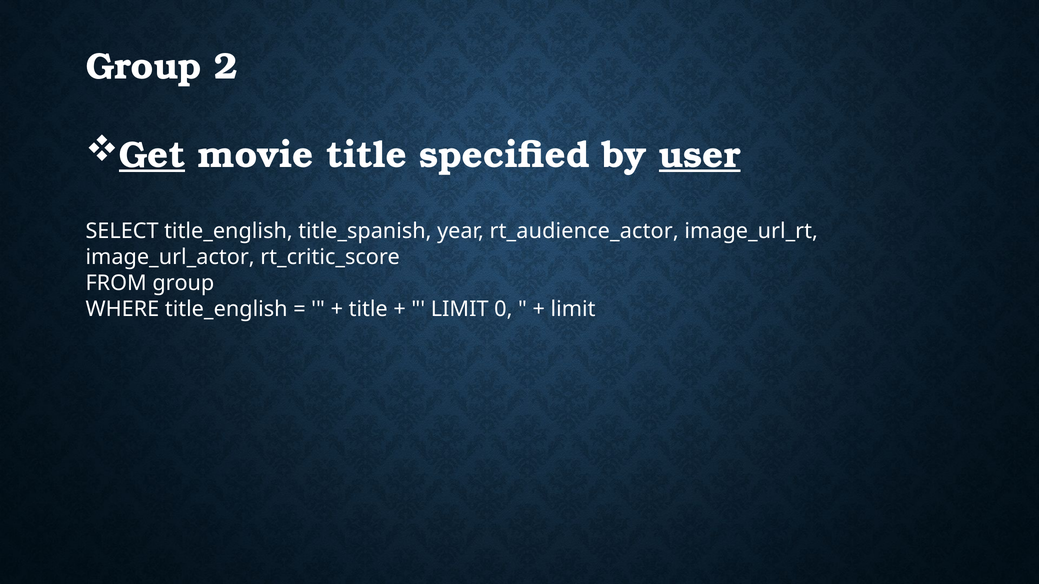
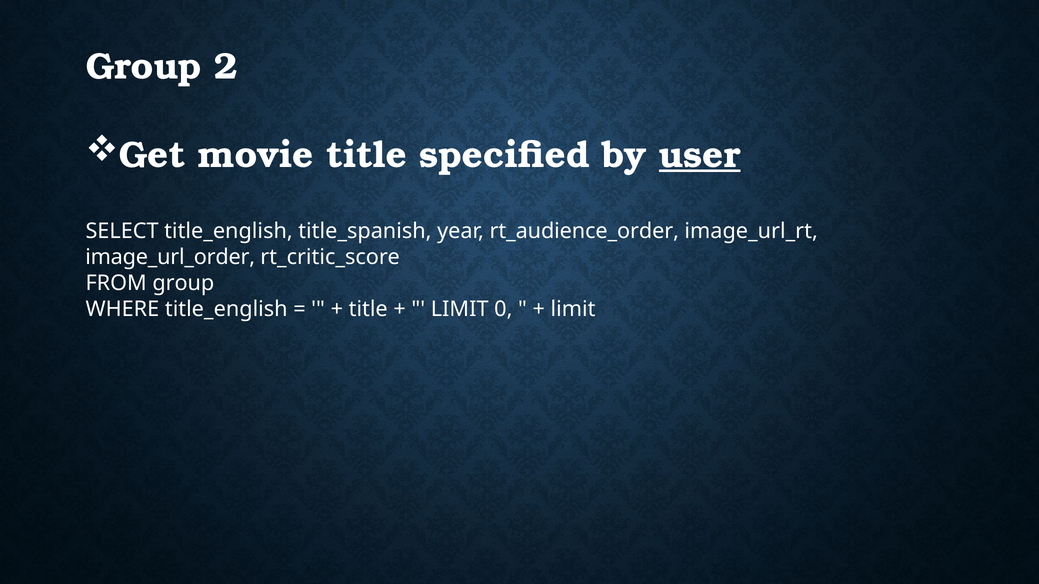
Get underline: present -> none (152, 155)
rt_audience_actor: rt_audience_actor -> rt_audience_order (584, 231)
image_url_actor: image_url_actor -> image_url_order (170, 257)
